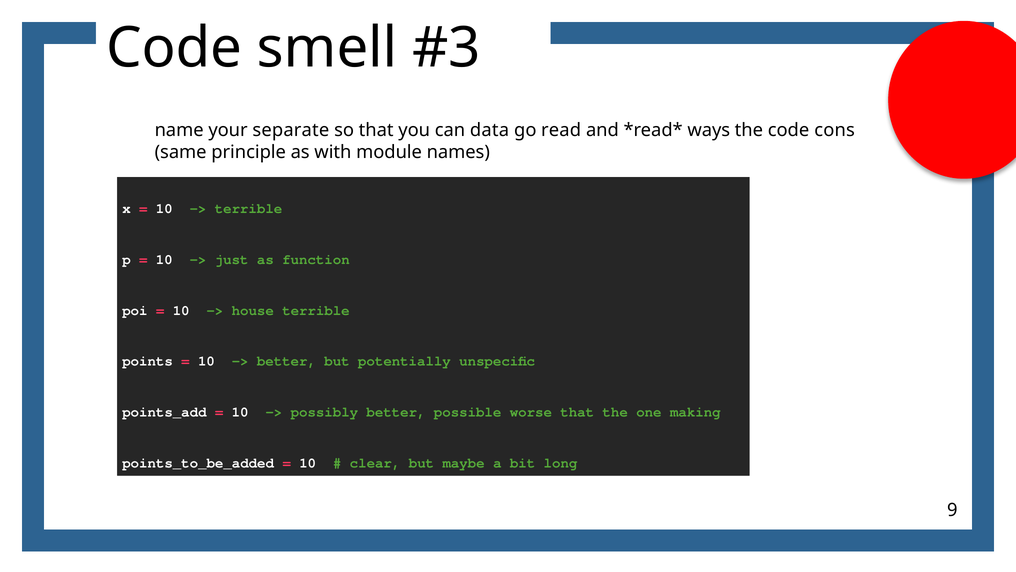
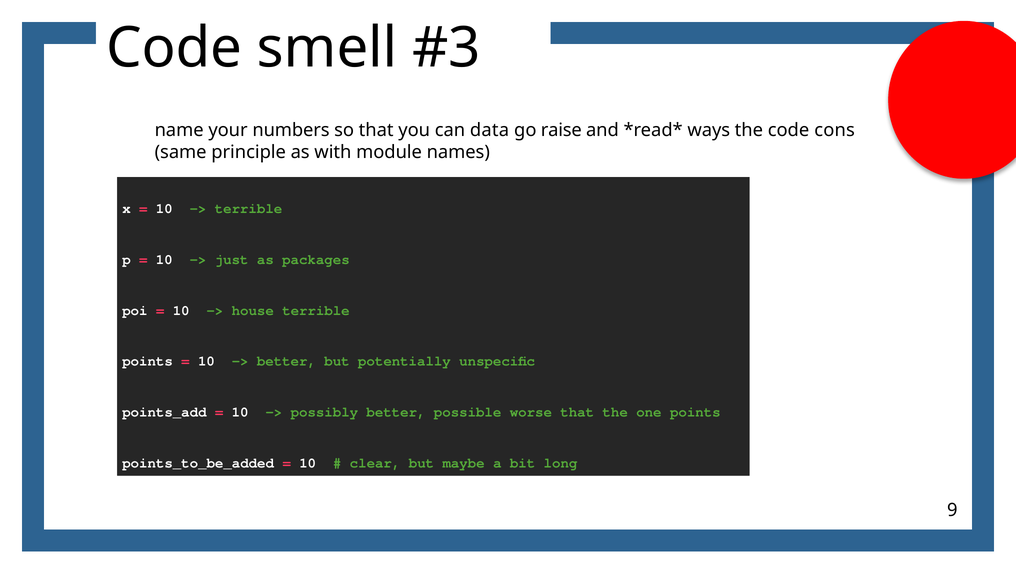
separate: separate -> numbers (291, 130)
read: read -> raise (561, 130)
function: function -> packages (316, 259)
one making: making -> points (695, 412)
